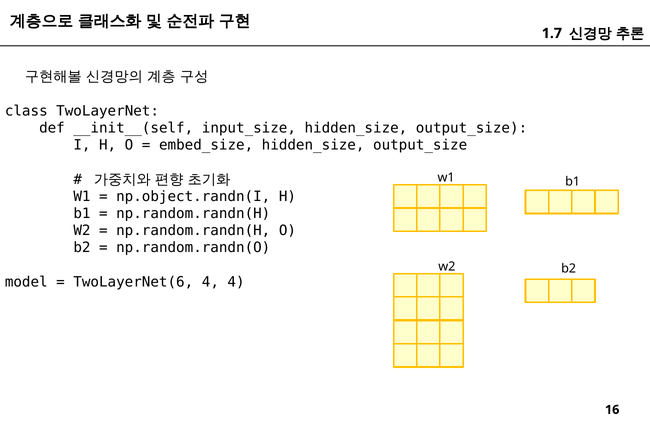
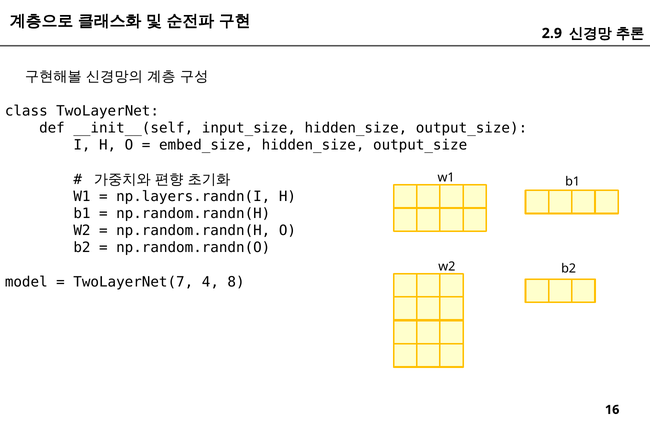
1.7: 1.7 -> 2.9 (552, 33)
np.object.randn(I: np.object.randn(I -> np.layers.randn(I (193, 196)
TwoLayerNet(6: TwoLayerNet(6 -> TwoLayerNet(7 (133, 282)
4 4: 4 -> 8 (236, 282)
